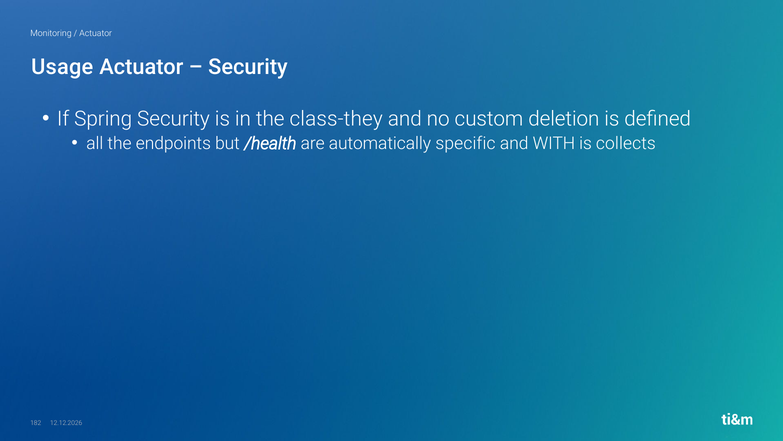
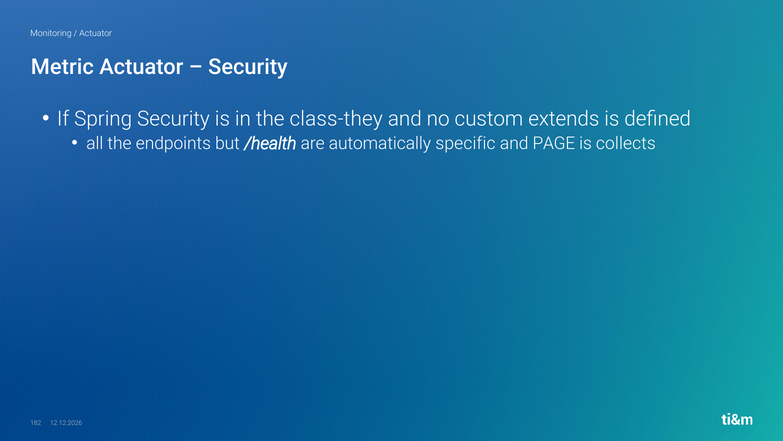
Usage: Usage -> Metric (62, 67)
deletion: deletion -> extends (564, 119)
WITH: WITH -> PAGE (554, 143)
